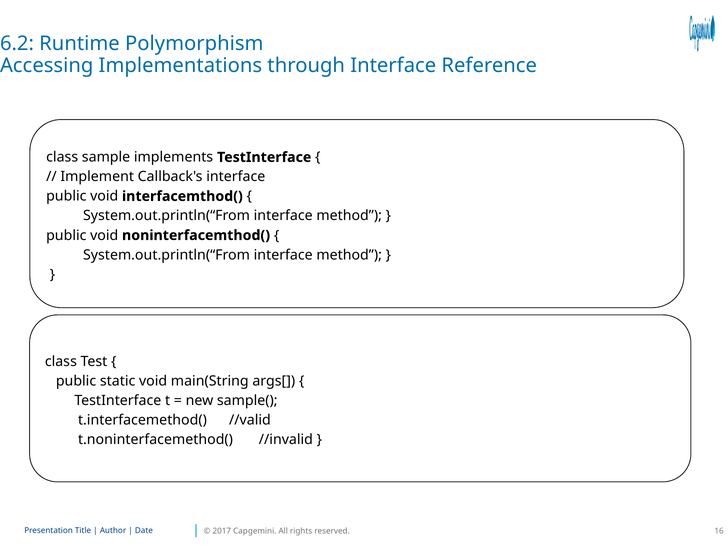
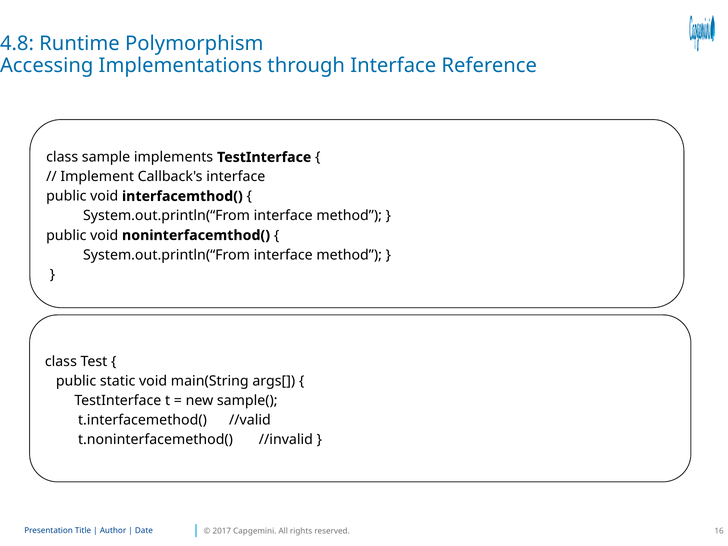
6.2: 6.2 -> 4.8 (17, 44)
